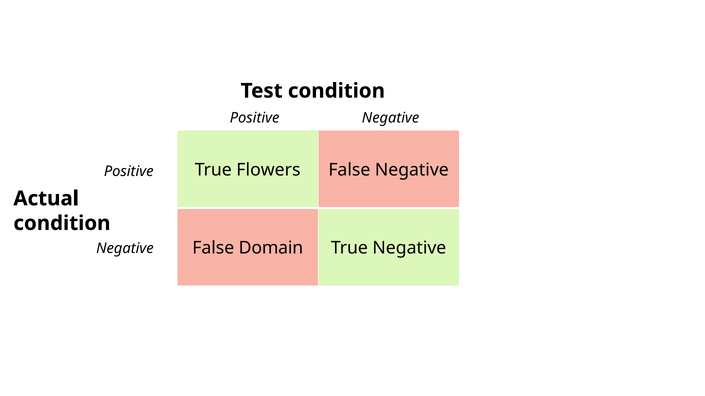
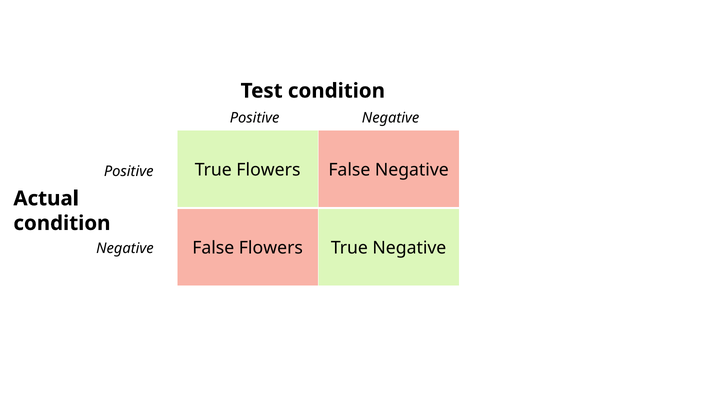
False Domain: Domain -> Flowers (271, 248)
